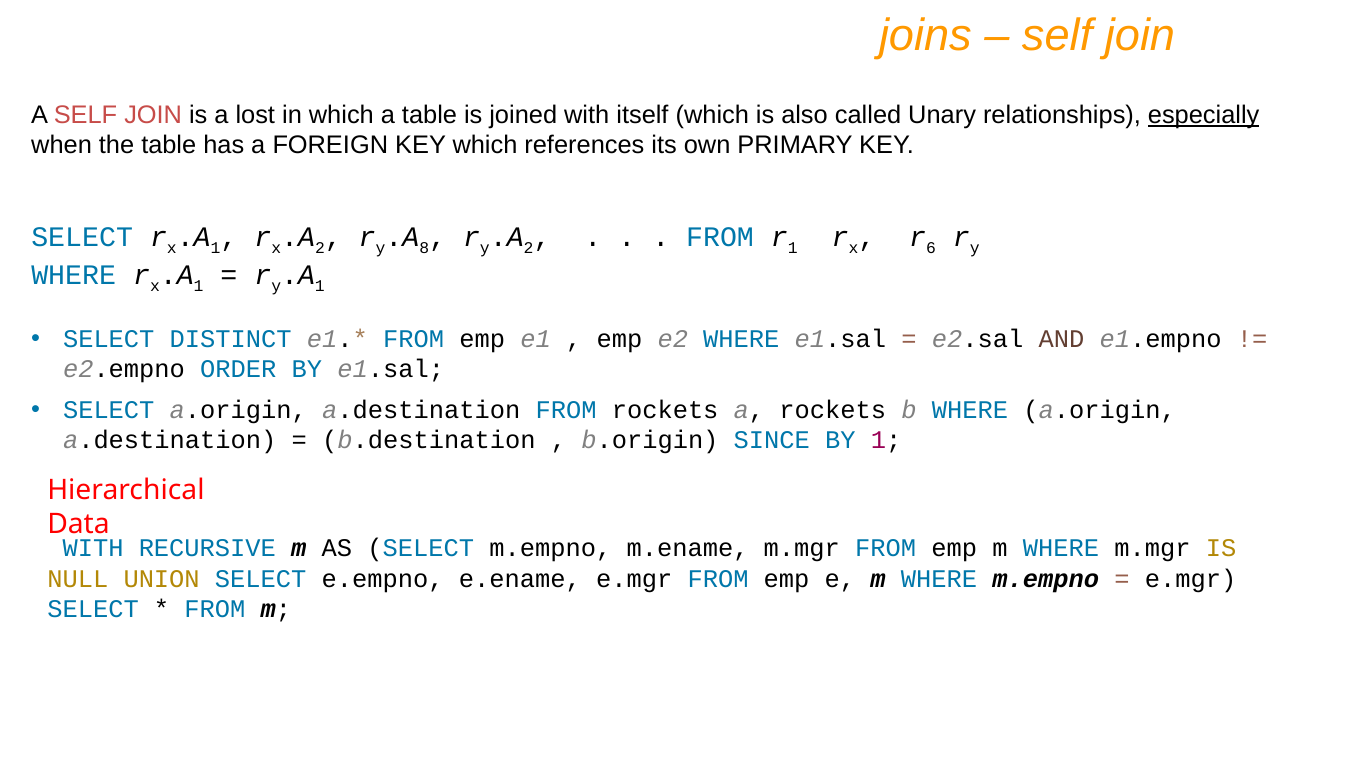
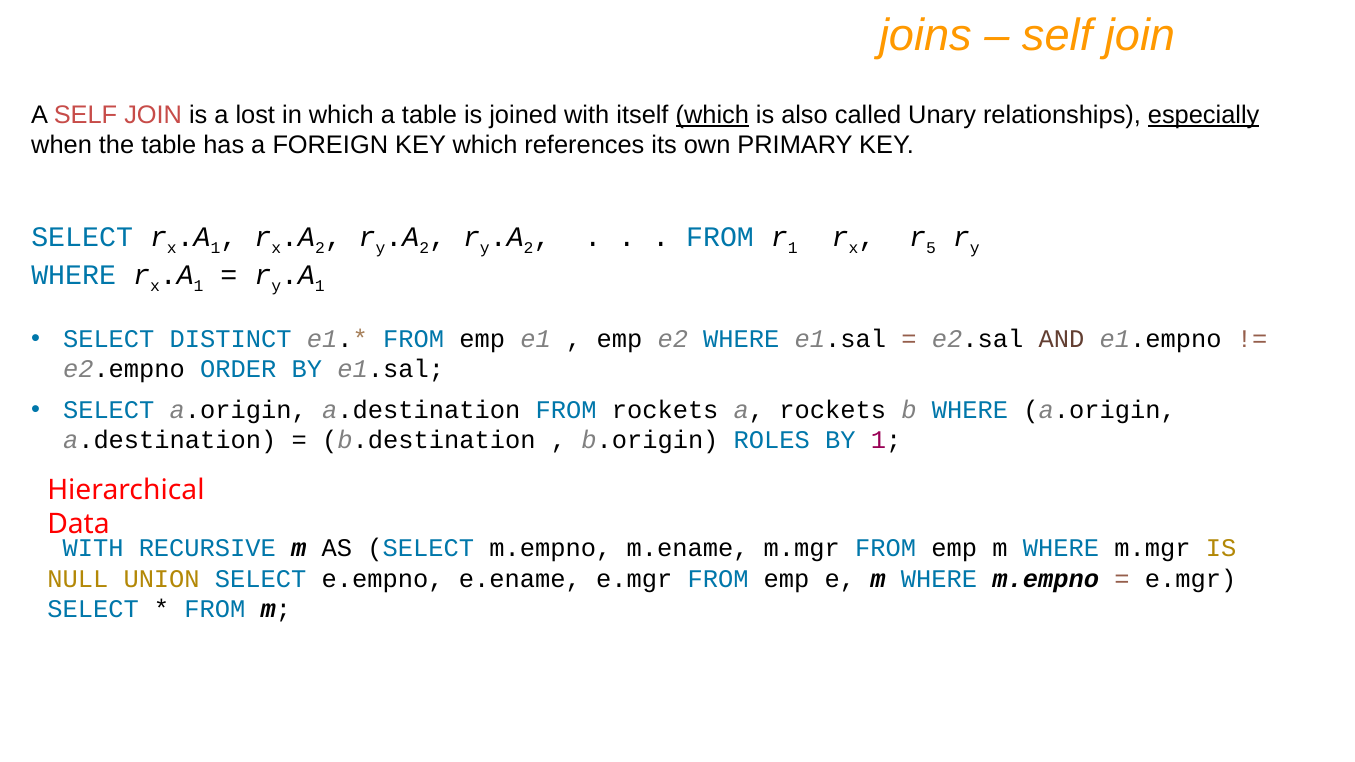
which underline: none -> present (712, 115)
8: 8 -> 2 (424, 248)
6: 6 -> 5 (931, 248)
SINCE: SINCE -> ROLES (772, 441)
